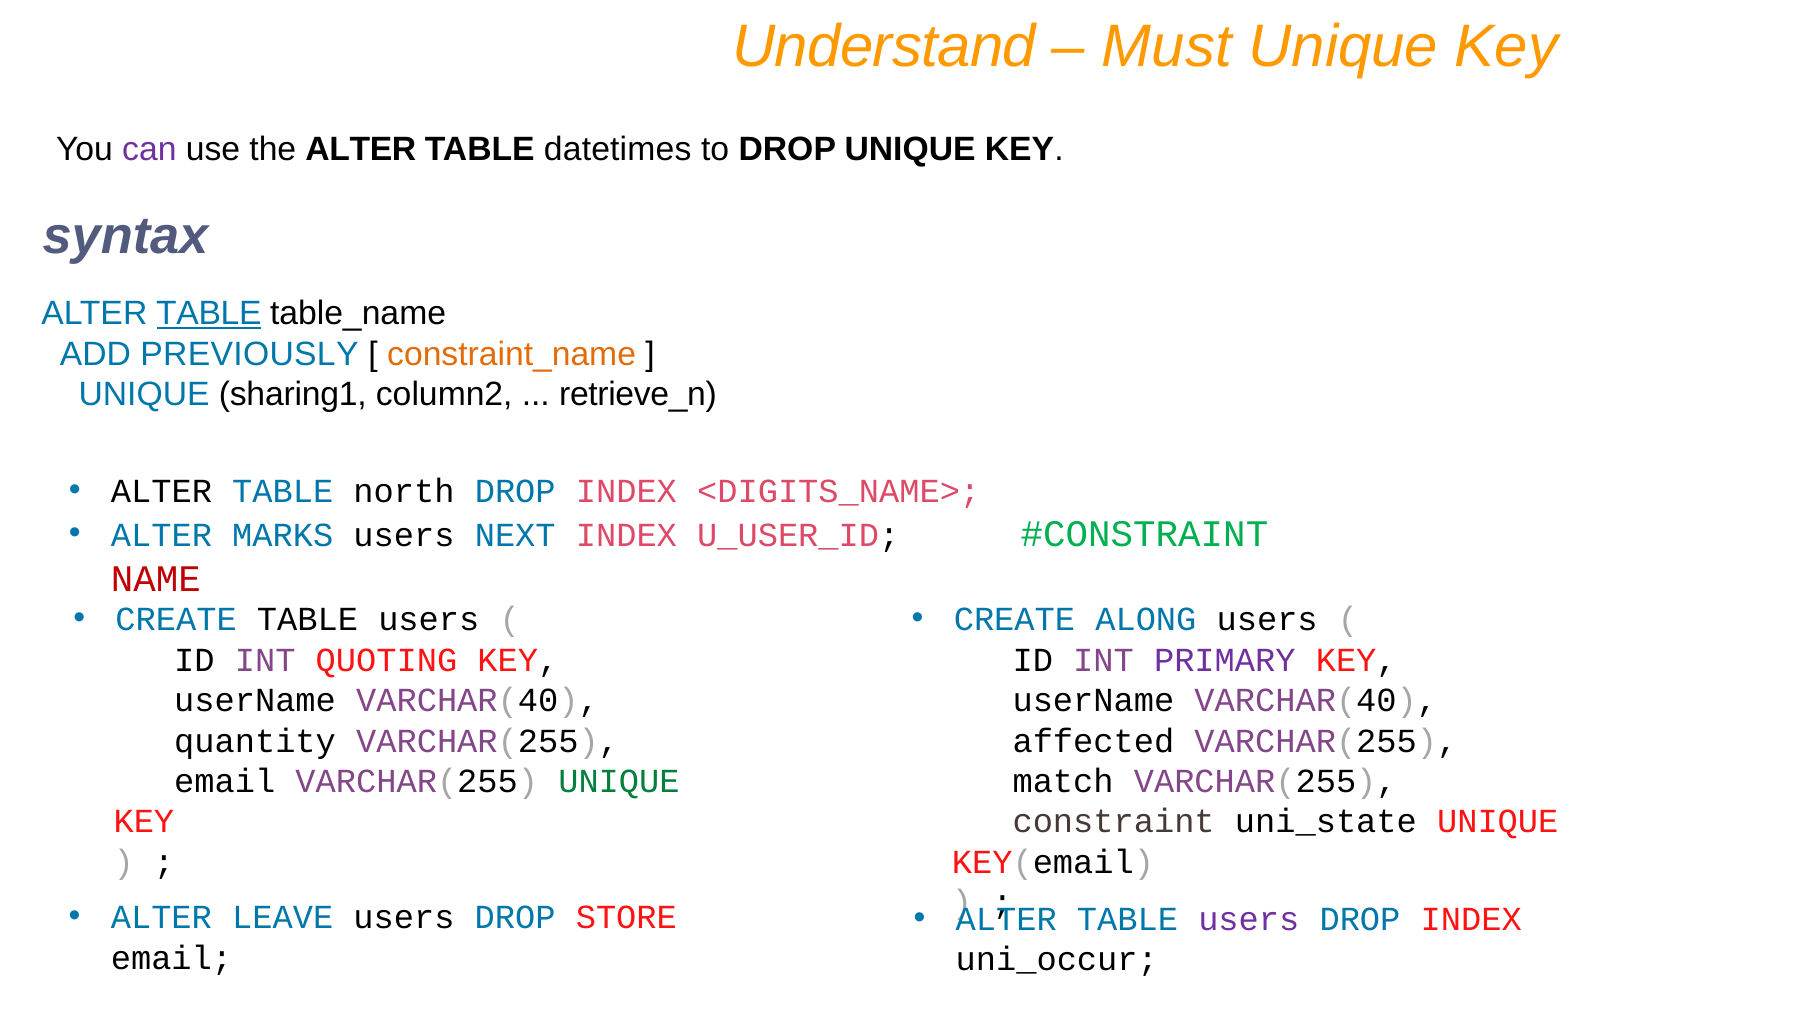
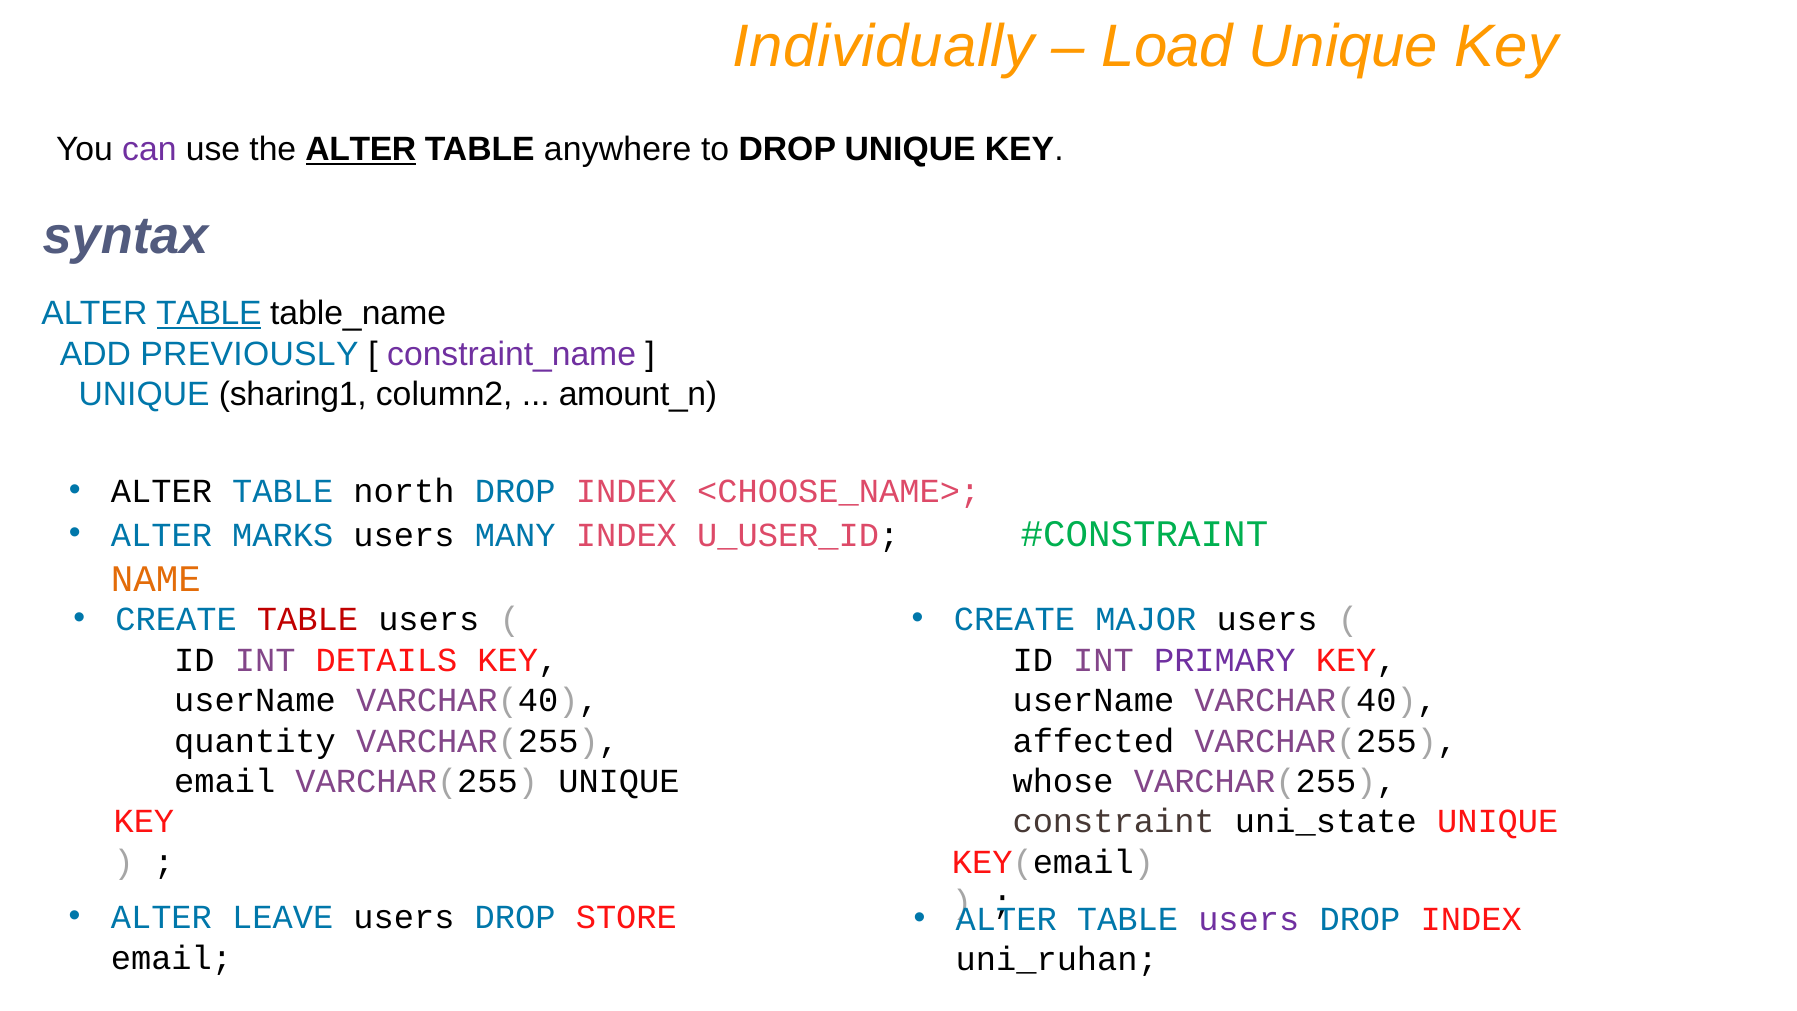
Understand: Understand -> Individually (884, 47)
Must: Must -> Load (1167, 47)
ALTER underline: none -> present (361, 150)
datetimes: datetimes -> anywhere (618, 150)
constraint_name colour: orange -> purple (512, 354)
retrieve_n: retrieve_n -> amount_n (638, 394)
<DIGITS_NAME>: <DIGITS_NAME> -> <CHOOSE_NAME> (839, 491)
NEXT: NEXT -> MANY (515, 535)
NAME colour: red -> orange (156, 579)
TABLE colour: black -> red (308, 619)
ALONG: ALONG -> MAJOR (1146, 619)
QUOTING: QUOTING -> DETAILS (386, 660)
UNIQUE colour: green -> black (619, 781)
match: match -> whose (1063, 781)
uni_occur: uni_occur -> uni_ruhan (1057, 959)
